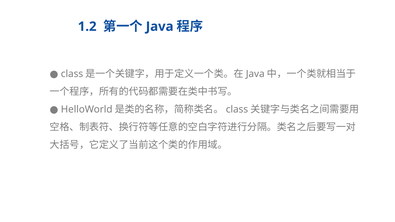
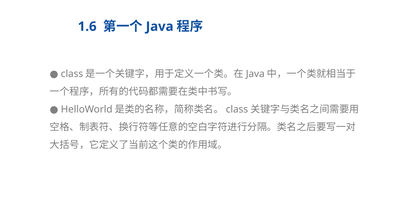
1.2: 1.2 -> 1.6 (87, 27)
